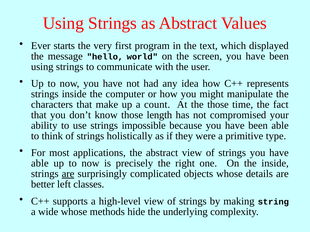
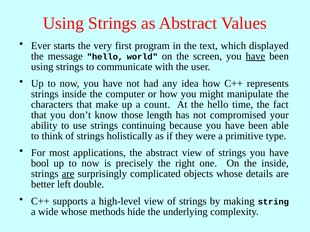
have underline: none -> present (255, 56)
the those: those -> hello (218, 105)
impossible: impossible -> continuing (144, 126)
able: able -> bool (40, 163)
classes: classes -> double (89, 185)
